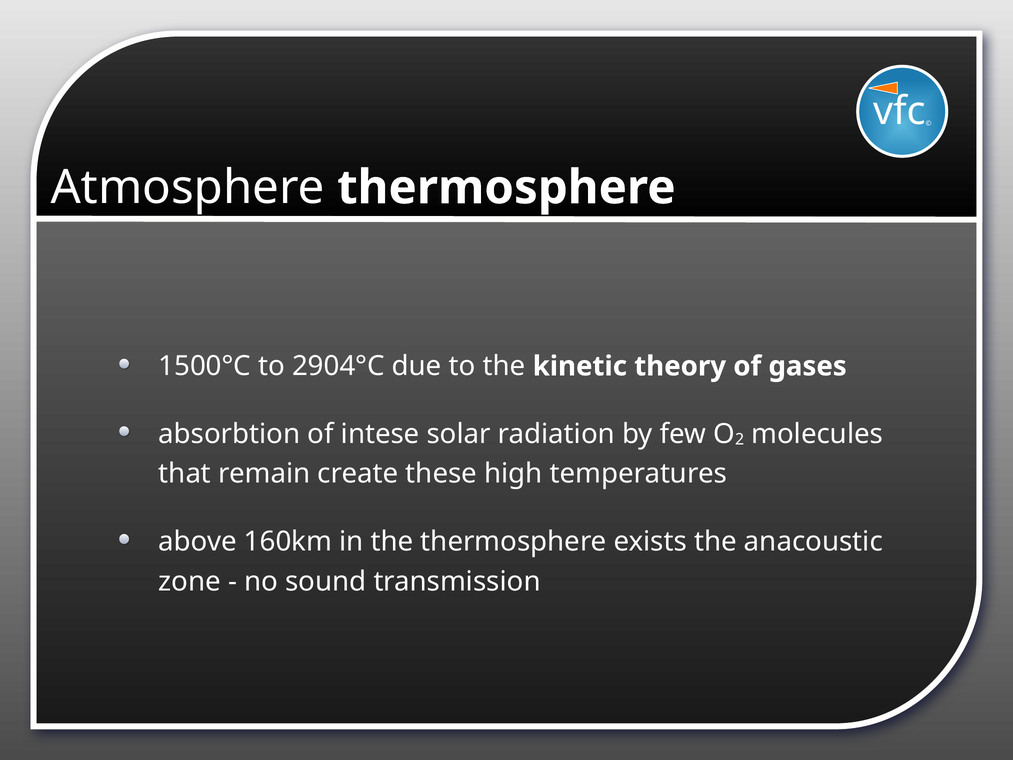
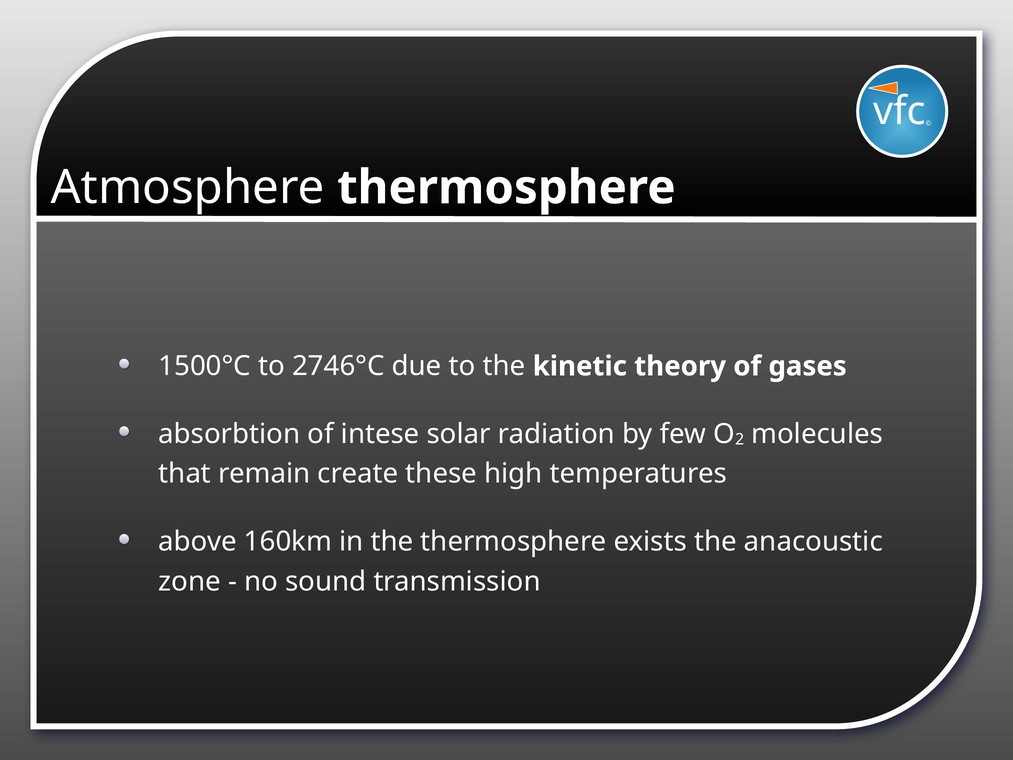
2904°C: 2904°C -> 2746°C (338, 366)
